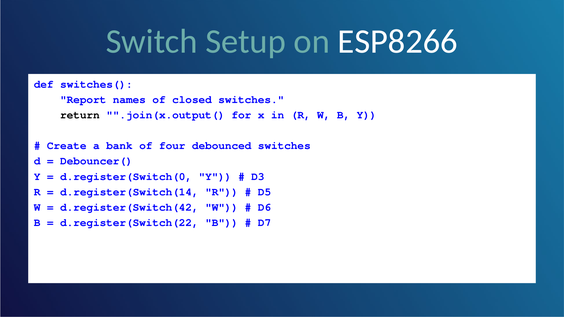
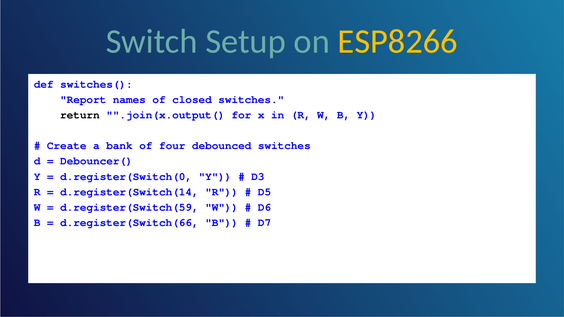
ESP8266 colour: white -> yellow (398, 42)
d.register(Switch(42: d.register(Switch(42 -> d.register(Switch(59 (129, 207)
d.register(Switch(22: d.register(Switch(22 -> d.register(Switch(66 (129, 223)
